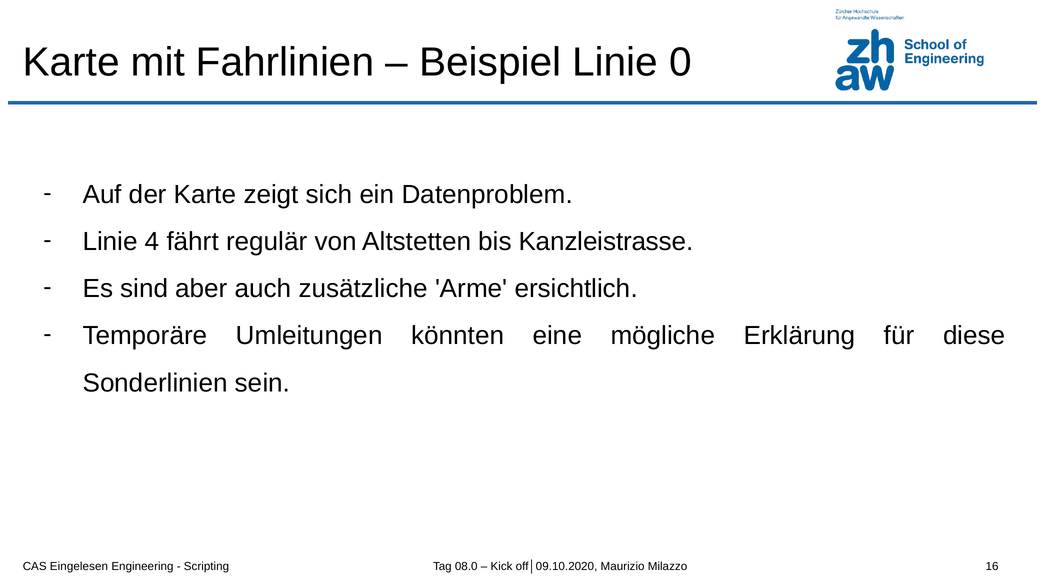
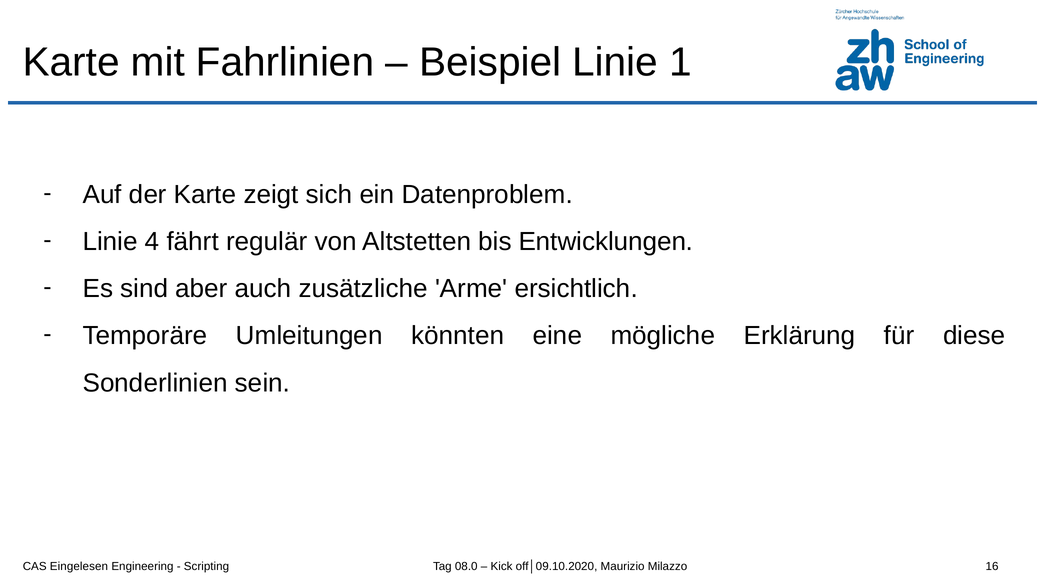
0: 0 -> 1 (681, 62)
Kanzleistrasse: Kanzleistrasse -> Entwicklungen (606, 242)
